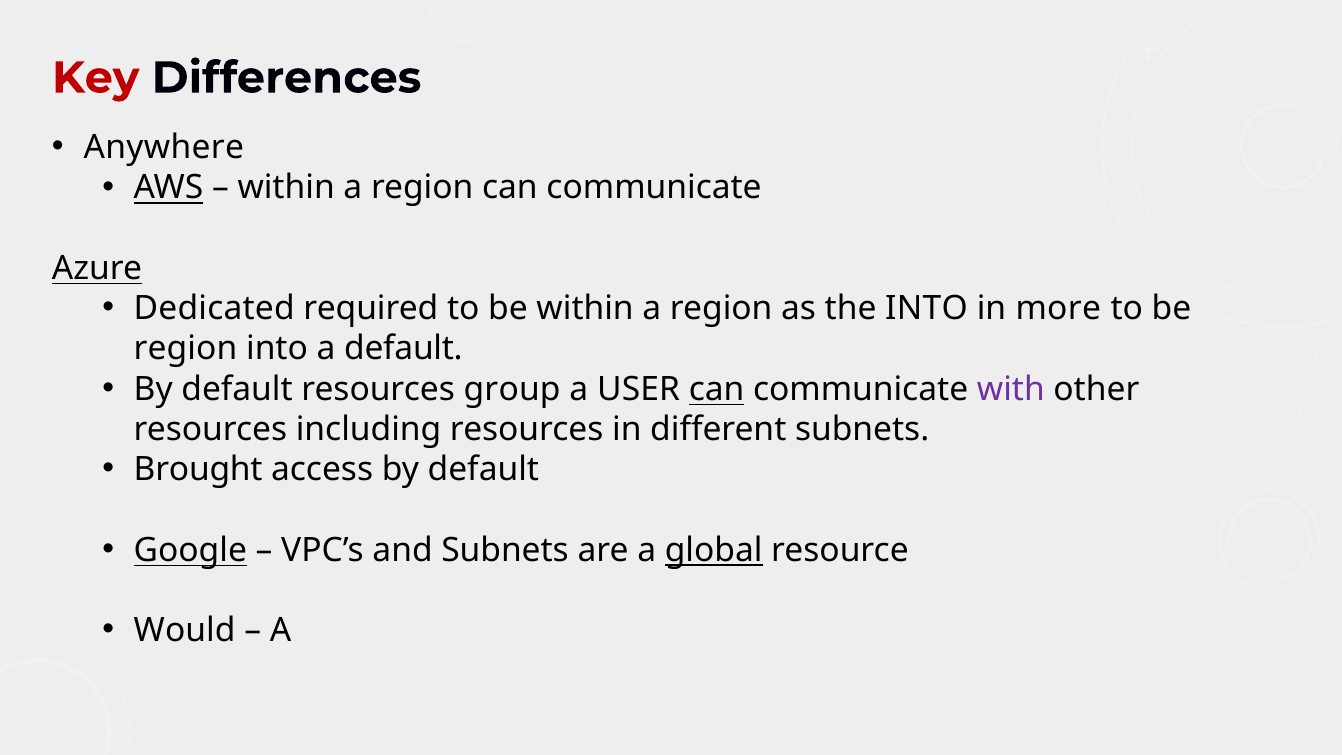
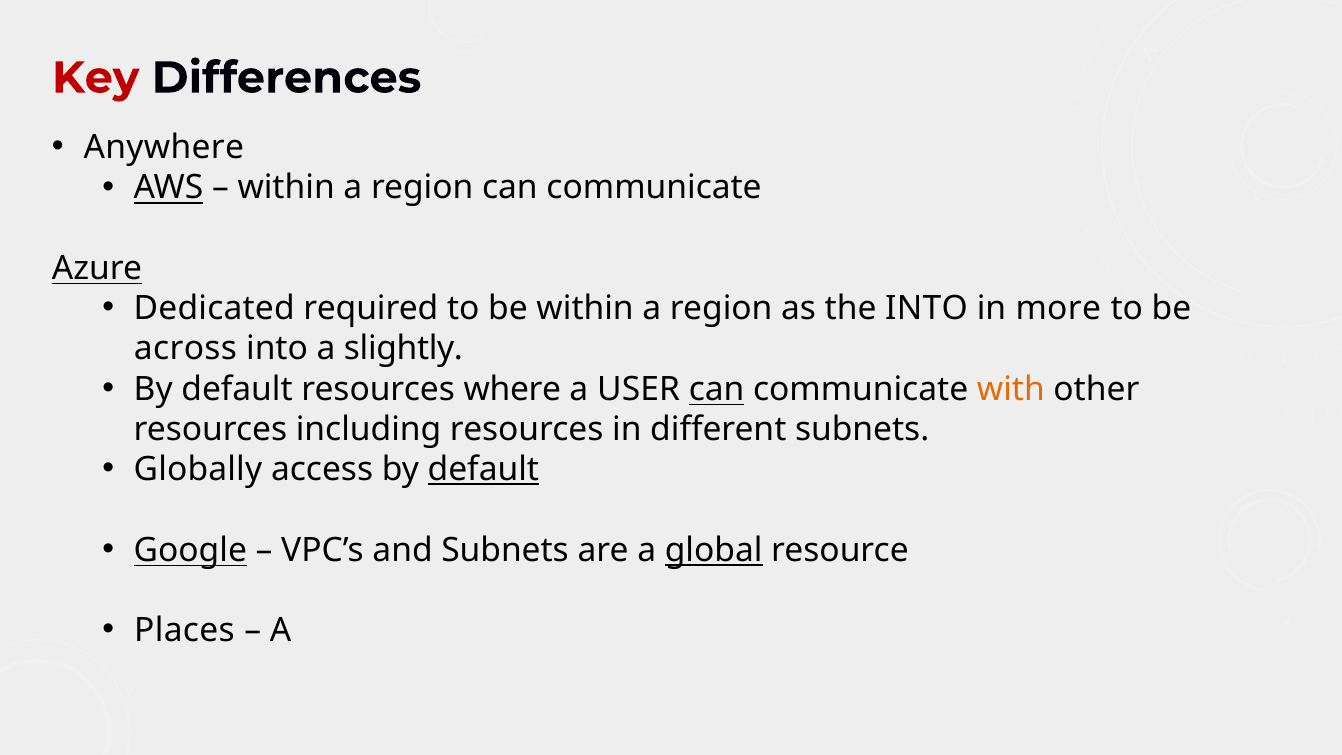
region: region -> across (185, 349)
a default: default -> slightly (403, 349)
group: group -> where (512, 389)
with colour: purple -> orange (1011, 389)
Brought: Brought -> Globally (198, 470)
default underline: none -> present (483, 470)
Would: Would -> Places (184, 631)
